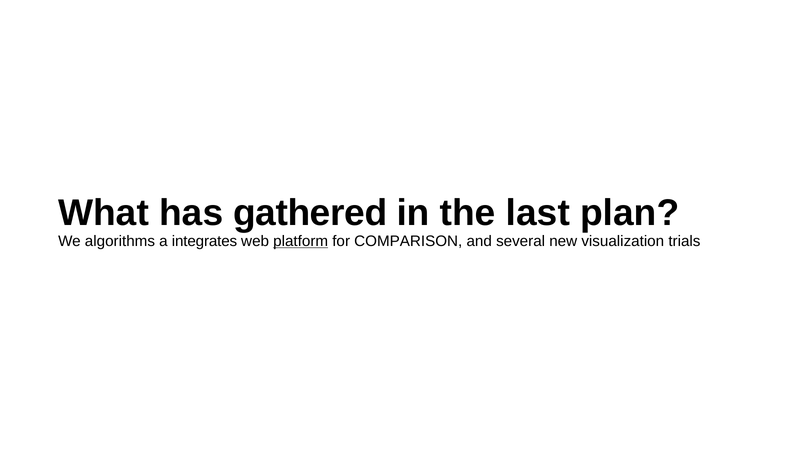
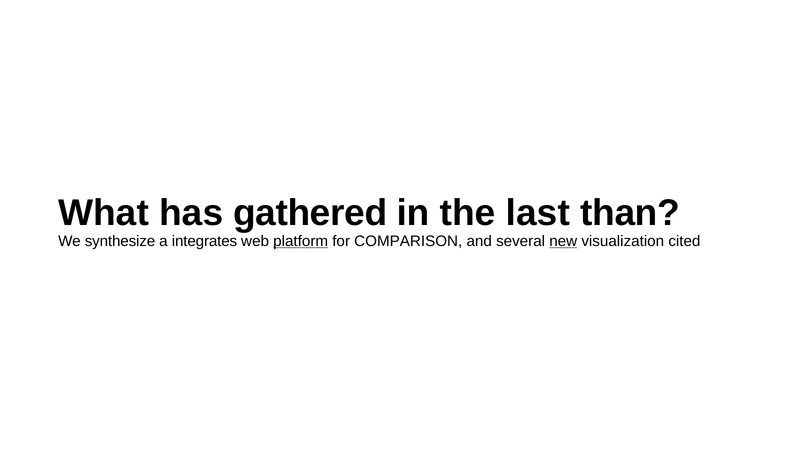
plan: plan -> than (630, 213)
algorithms: algorithms -> synthesize (120, 241)
new underline: none -> present (563, 241)
trials: trials -> cited (684, 241)
